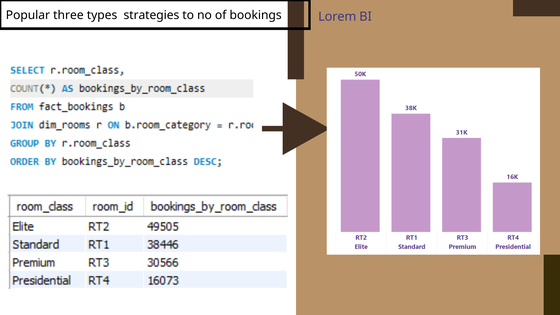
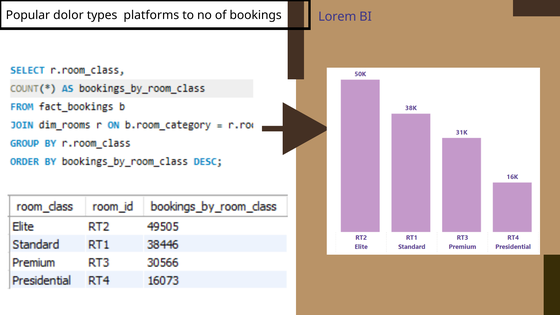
three: three -> dolor (68, 15)
strategies: strategies -> platforms (151, 15)
